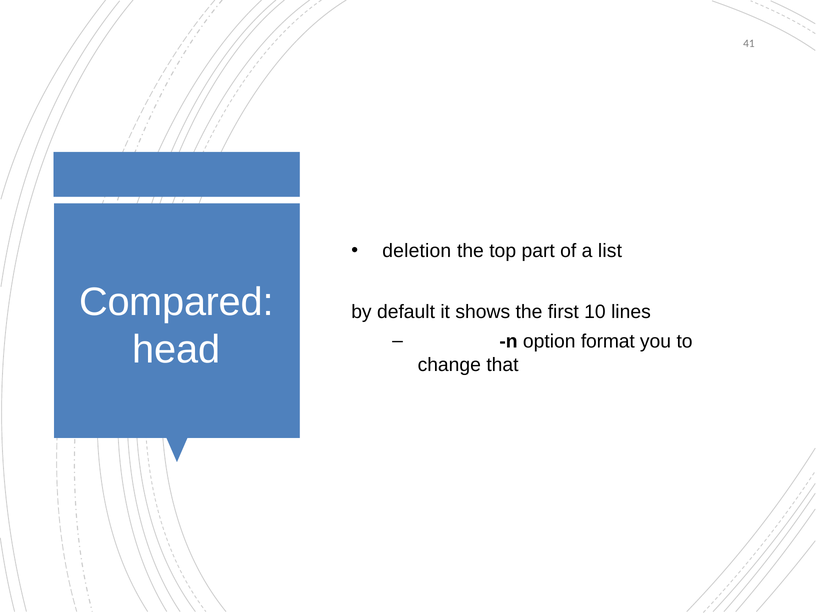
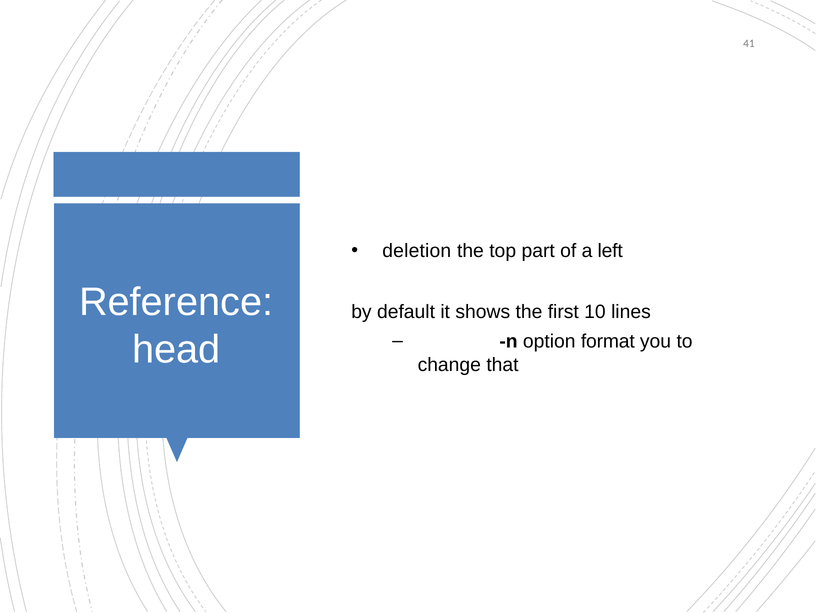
list: list -> left (610, 251)
Compared: Compared -> Reference (176, 302)
